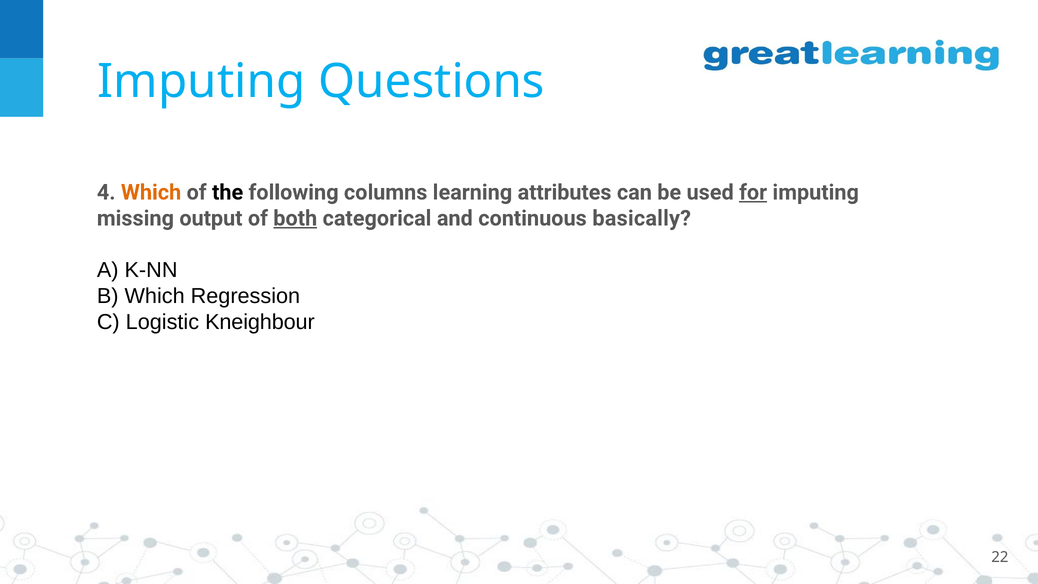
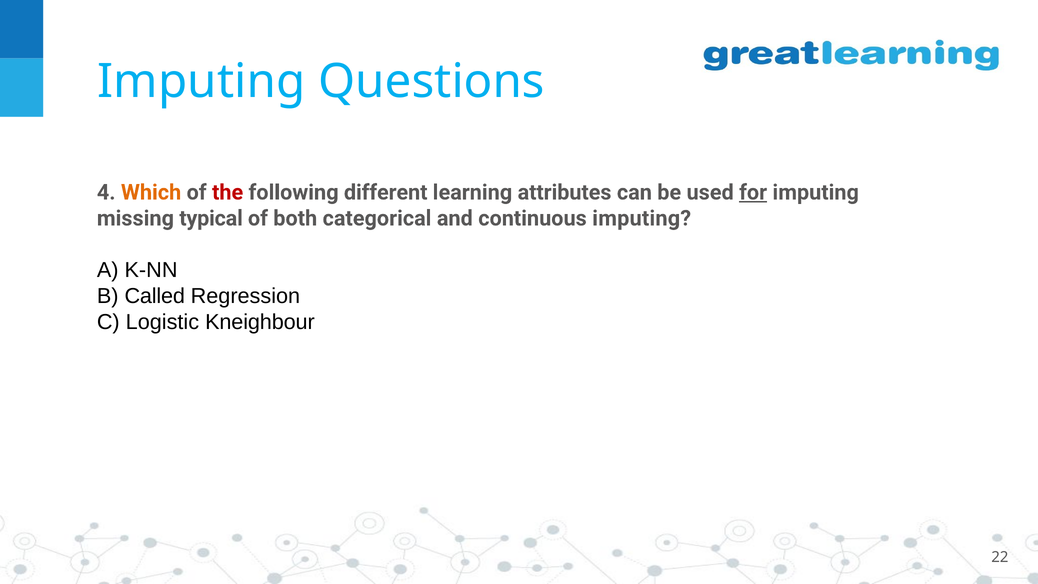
the colour: black -> red (228, 192)
columns: columns -> different (386, 192)
output: output -> typical (211, 218)
both underline: present -> none (295, 218)
continuous basically: basically -> imputing (642, 218)
B Which: Which -> Called (155, 296)
